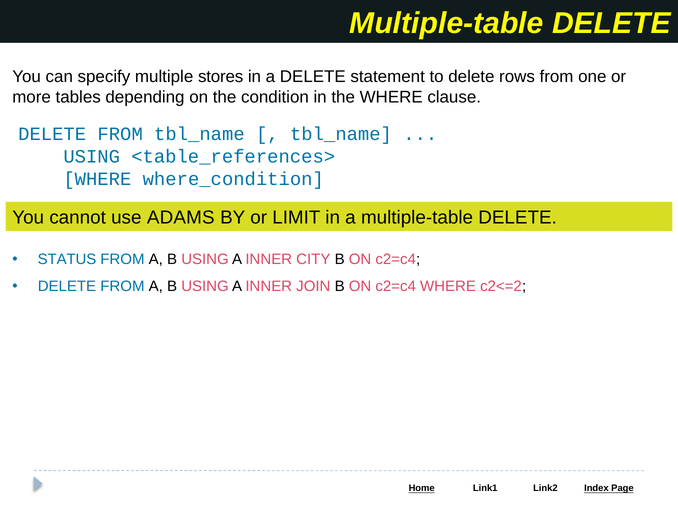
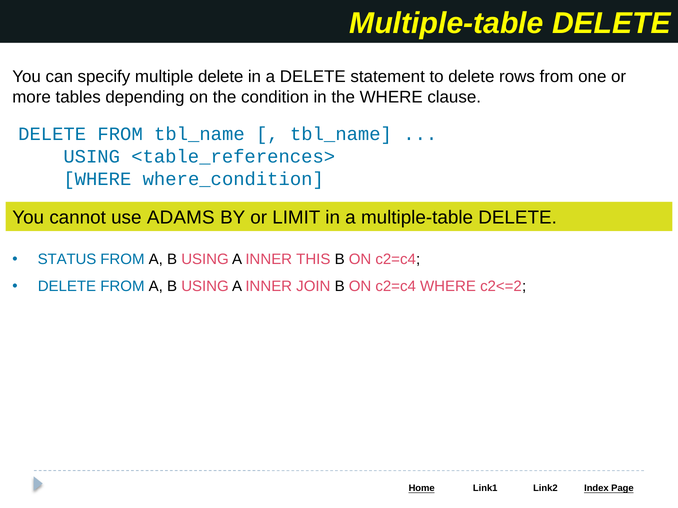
multiple stores: stores -> delete (221, 77)
CITY: CITY -> THIS (313, 260)
